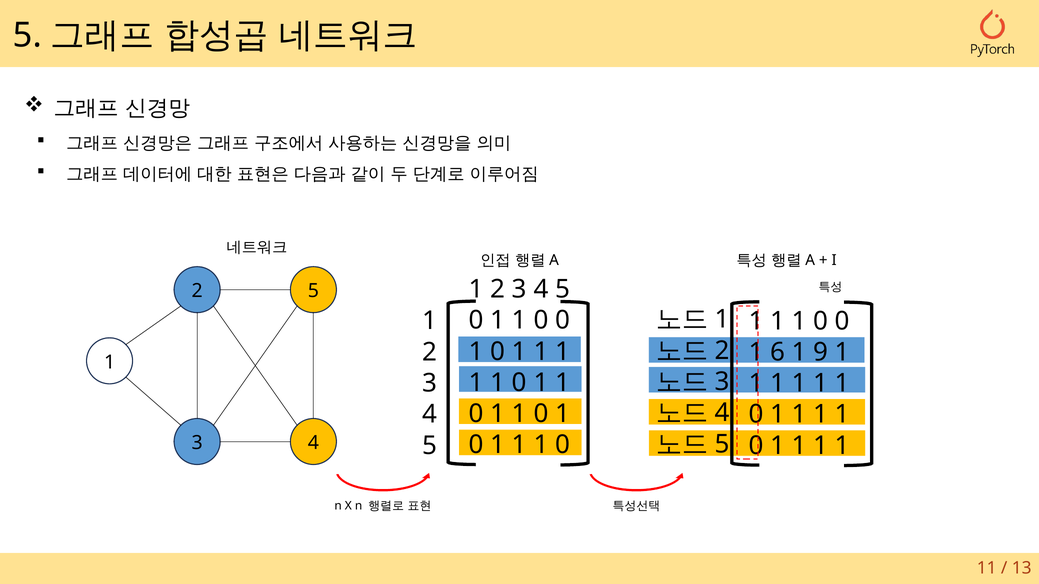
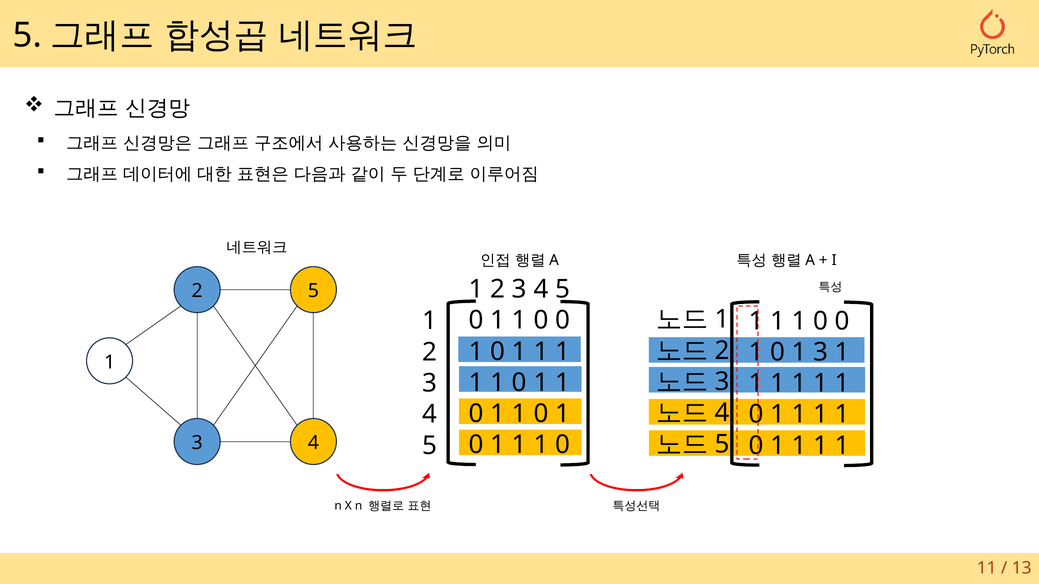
6: 6 -> 0 (778, 352)
1 9: 9 -> 3 (821, 352)
